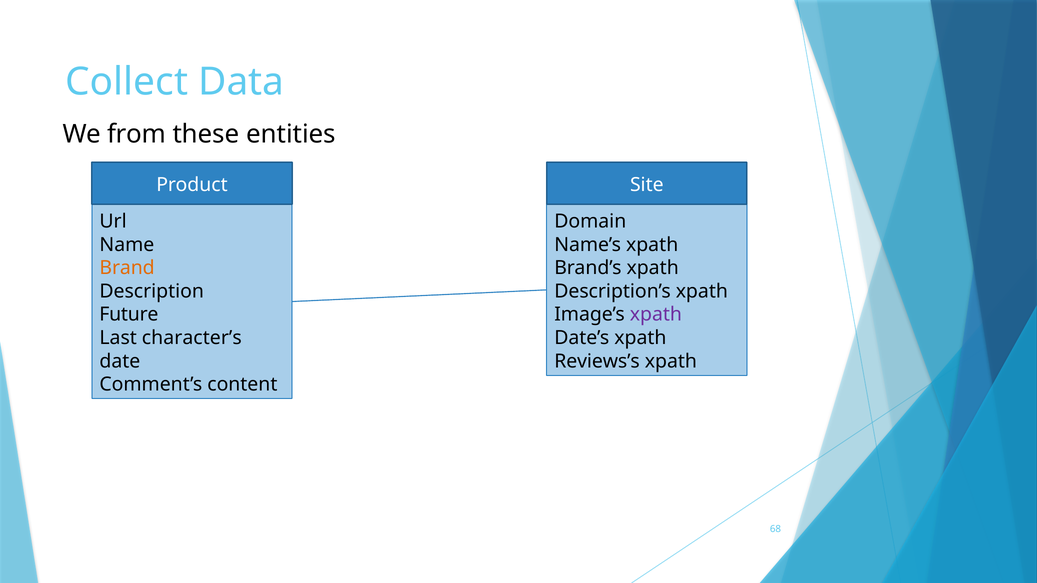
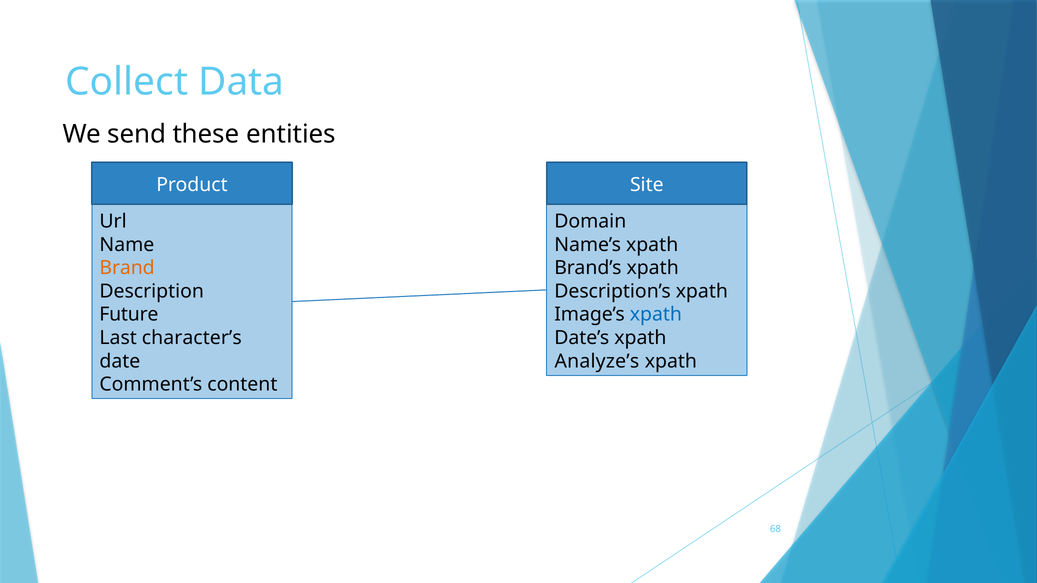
from: from -> send (137, 134)
xpath colour: purple -> blue (656, 315)
Reviews’s: Reviews’s -> Analyze’s (597, 361)
